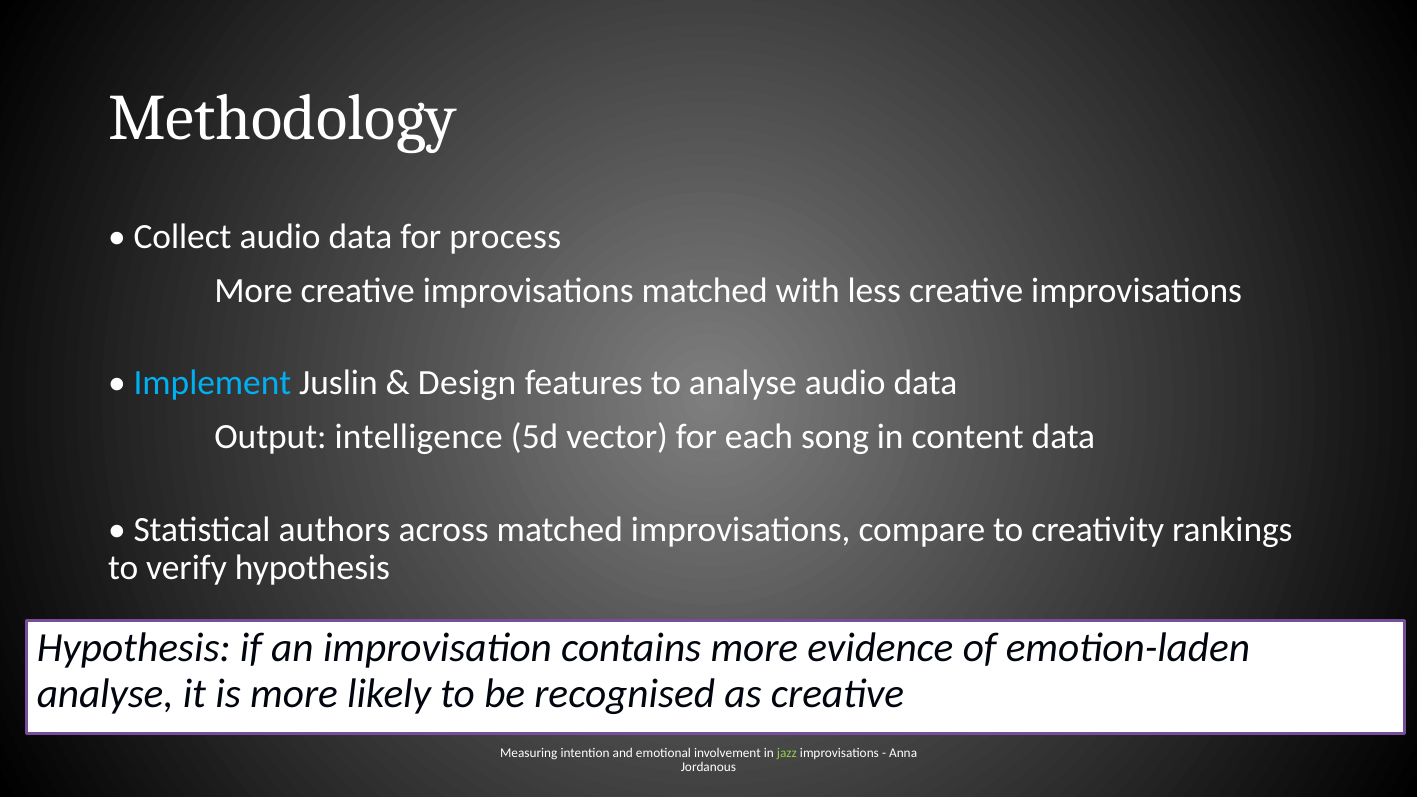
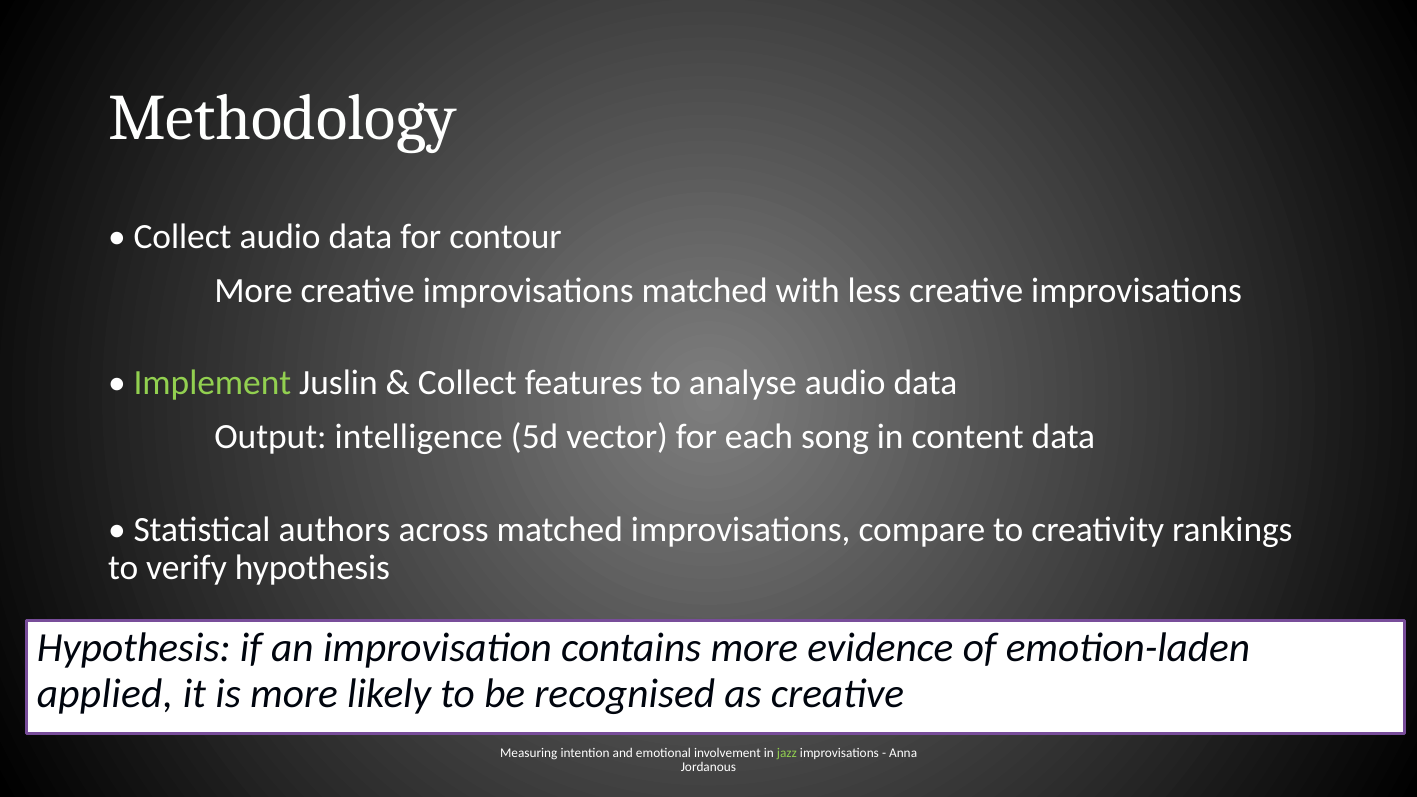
process: process -> contour (505, 237)
Implement colour: light blue -> light green (212, 383)
Design: Design -> Collect (467, 383)
analyse: analyse -> applied (105, 694)
